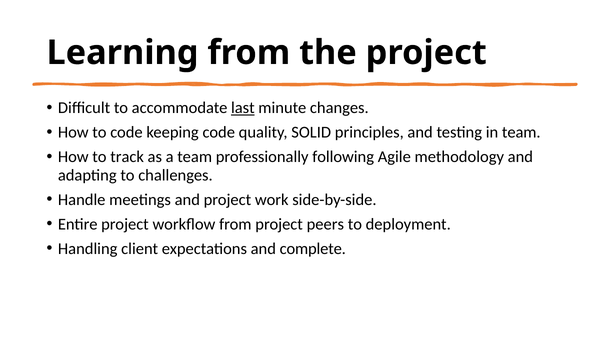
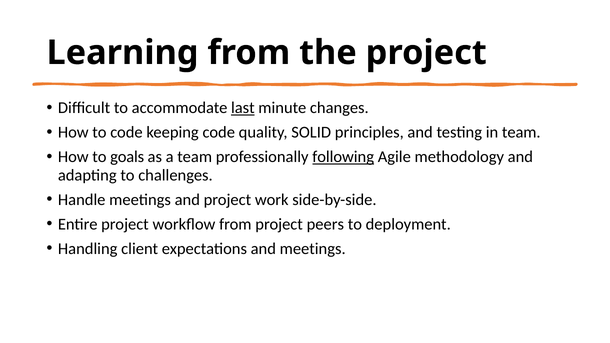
track: track -> goals (127, 157)
following underline: none -> present (343, 157)
and complete: complete -> meetings (313, 249)
